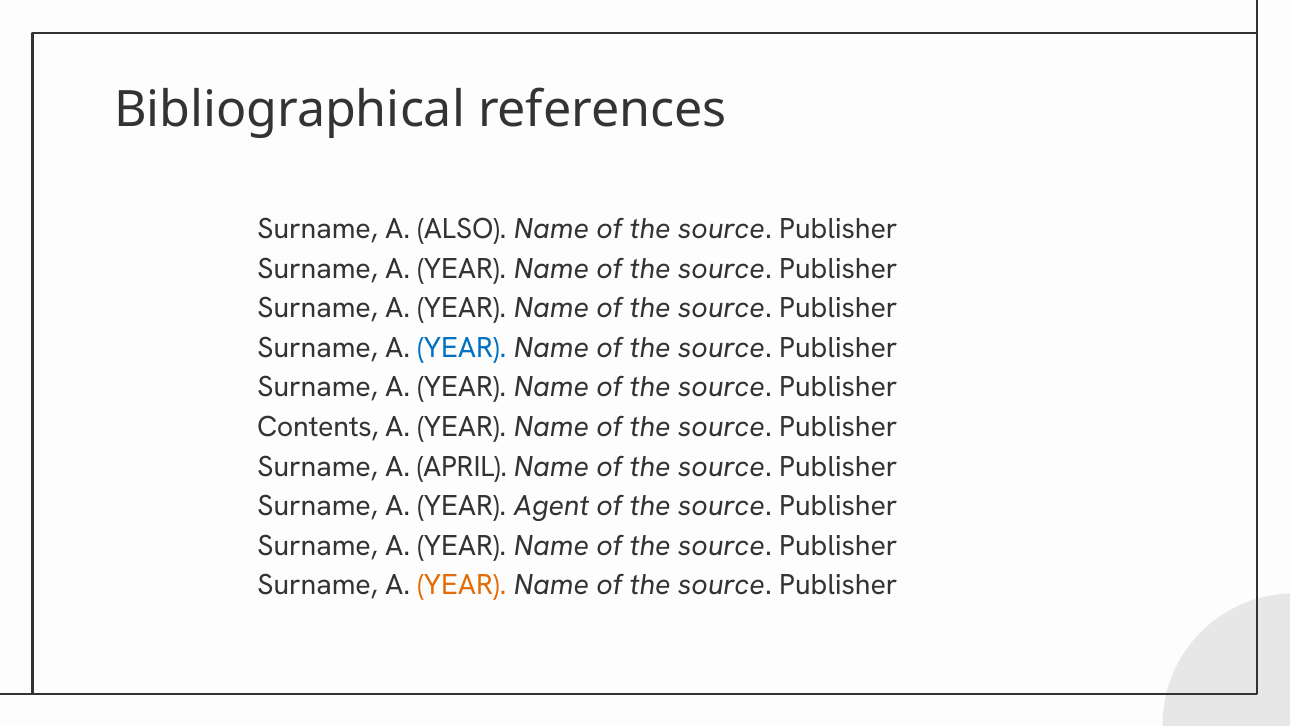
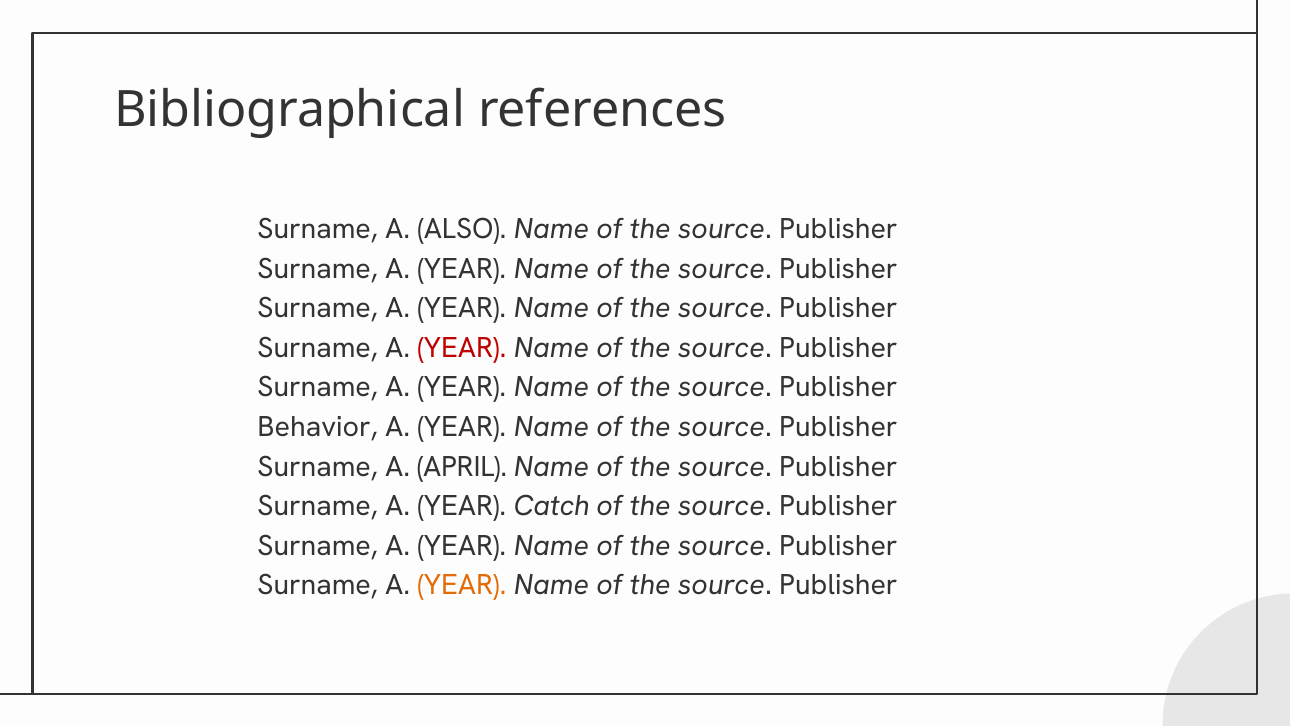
YEAR colour: blue -> red (462, 348)
Contents: Contents -> Behavior (318, 427)
Agent: Agent -> Catch (552, 506)
